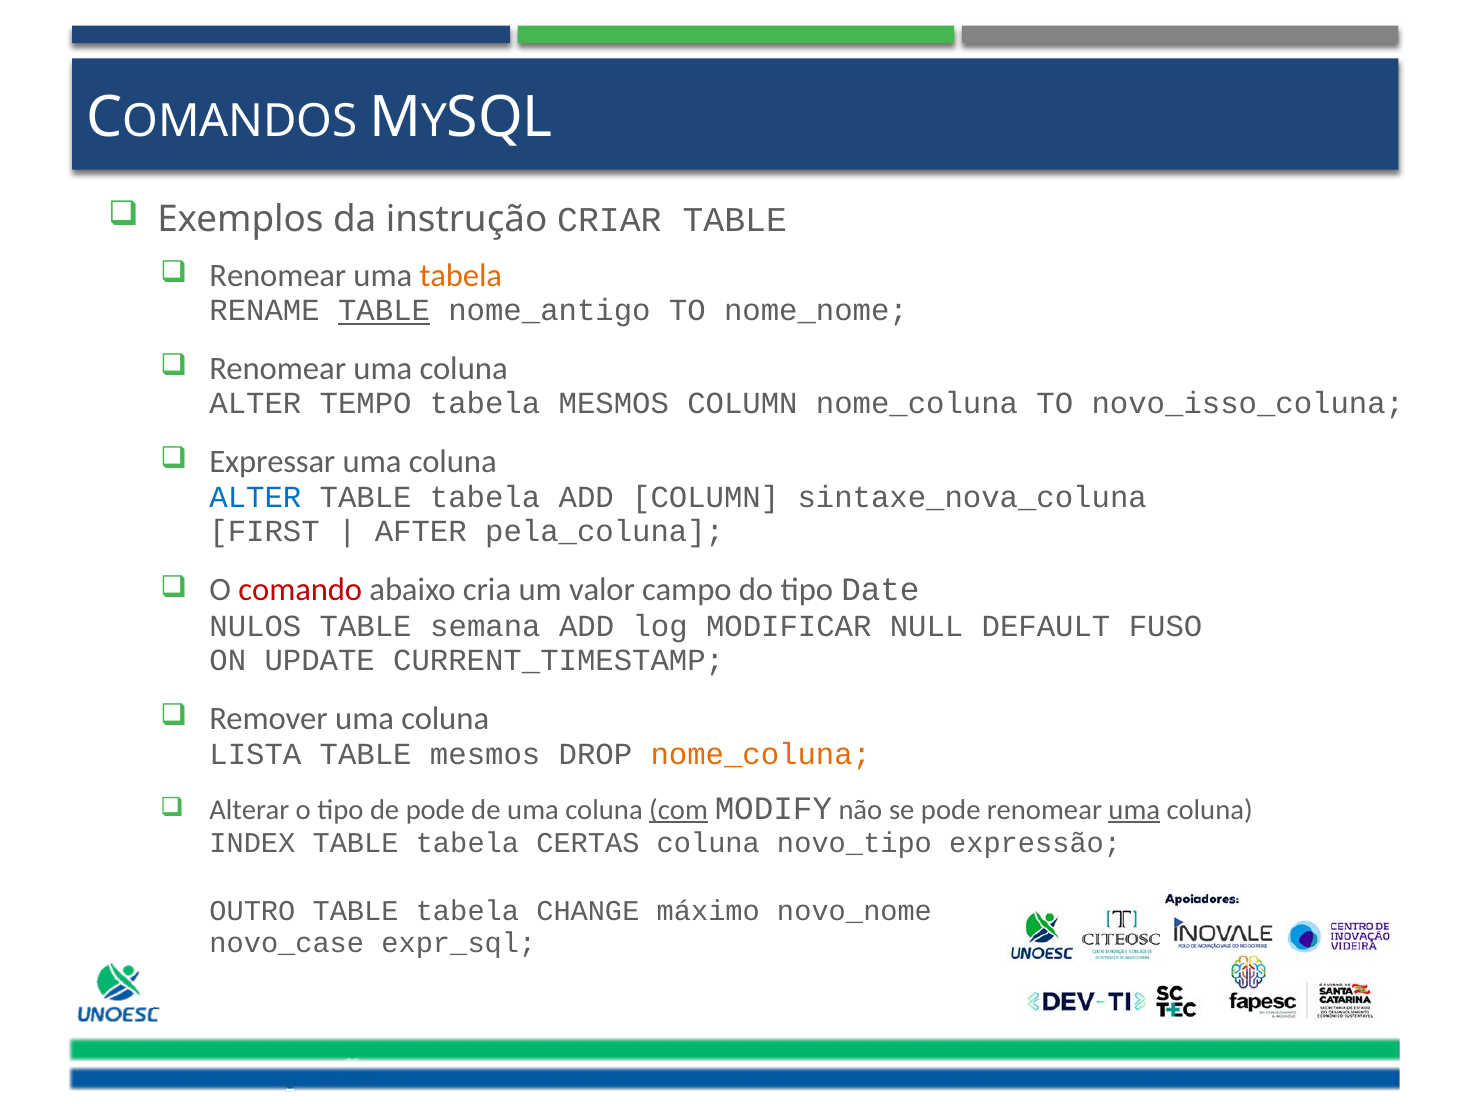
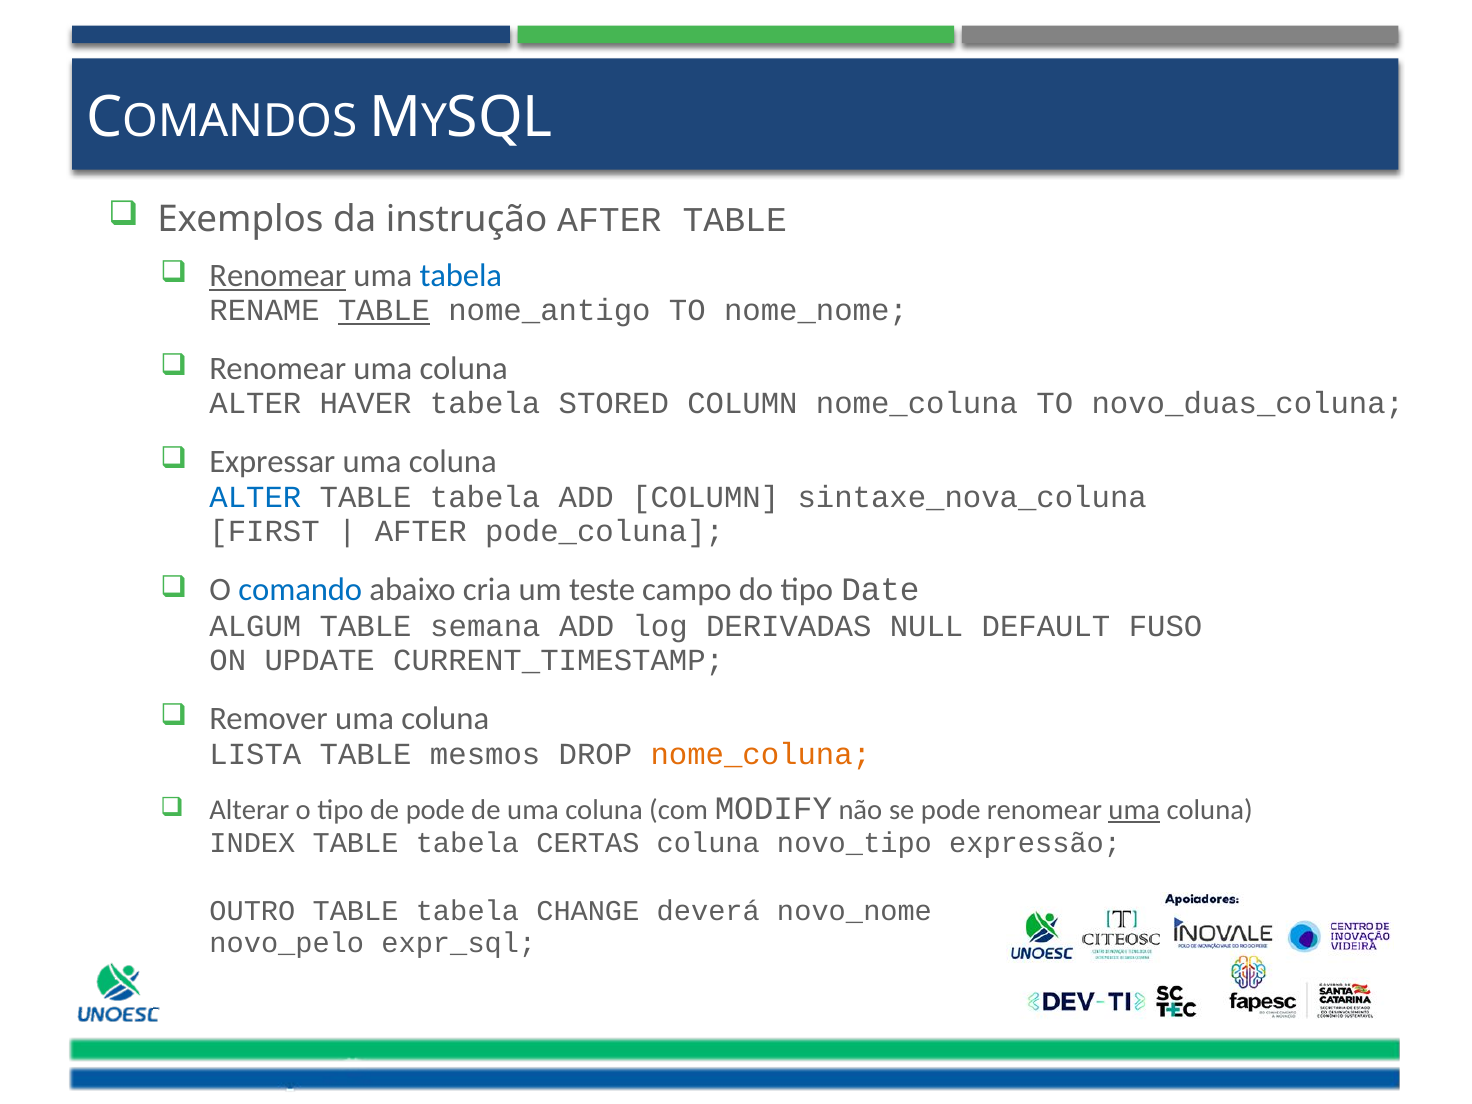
instrução CRIAR: CRIAR -> AFTER (609, 221)
Renomear underline: none -> present (278, 275)
tabela colour: orange -> blue (461, 275)
TEMPO: TEMPO -> HAVER (366, 404)
tabela MESMOS: MESMOS -> STORED (614, 404)
novo_isso_coluna: novo_isso_coluna -> novo_duas_coluna (1248, 404)
pela_coluna: pela_coluna -> pode_coluna (605, 532)
comando colour: red -> blue (300, 590)
valor: valor -> teste (602, 590)
NULOS: NULOS -> ALGUM (255, 626)
MODIFICAR: MODIFICAR -> DERIVADAS (789, 626)
com underline: present -> none (679, 810)
máximo: máximo -> deverá (708, 911)
novo_case: novo_case -> novo_pelo (287, 943)
